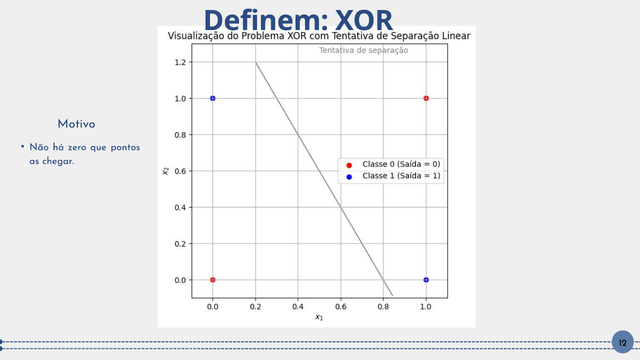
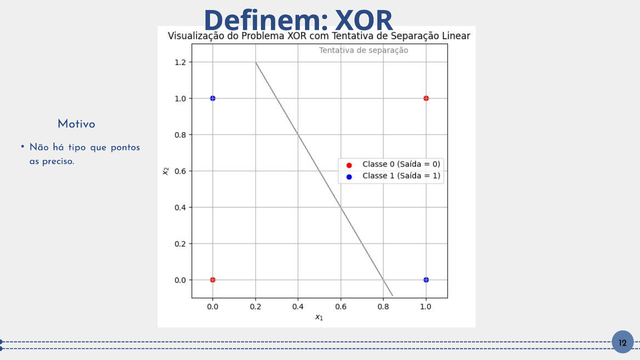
zero: zero -> tipo (77, 147)
chegar: chegar -> preciso (58, 161)
